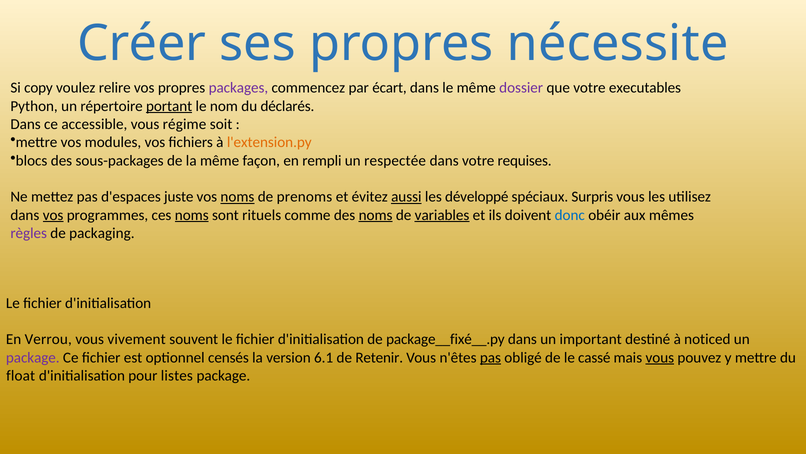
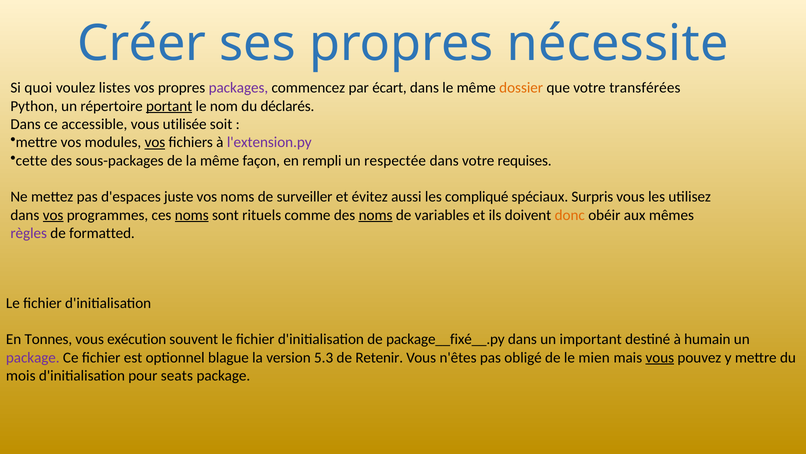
copy: copy -> quoi (38, 88)
relire: relire -> listes (115, 88)
dossier colour: purple -> orange (521, 88)
executables: executables -> transférées (645, 88)
régime: régime -> utilisée (185, 124)
vos underline: none -> present (155, 142)
l'extension.py colour: orange -> purple (269, 142)
blocs: blocs -> cette (32, 160)
noms underline: present -> none (237, 197)
prenoms: prenoms -> surveiller (305, 197)
aussi underline: present -> none (406, 197)
développé: développé -> compliqué (477, 197)
variables underline: present -> none (442, 215)
donc colour: blue -> orange (570, 215)
packaging: packaging -> formatted (102, 233)
Verrou: Verrou -> Tonnes (48, 339)
vivement: vivement -> exécution (137, 339)
noticed: noticed -> humain (707, 339)
censés: censés -> blague (228, 357)
6.1: 6.1 -> 5.3 (324, 357)
pas underline: present -> none (490, 357)
cassé: cassé -> mien (594, 357)
float: float -> mois (21, 375)
listes: listes -> seats (177, 375)
